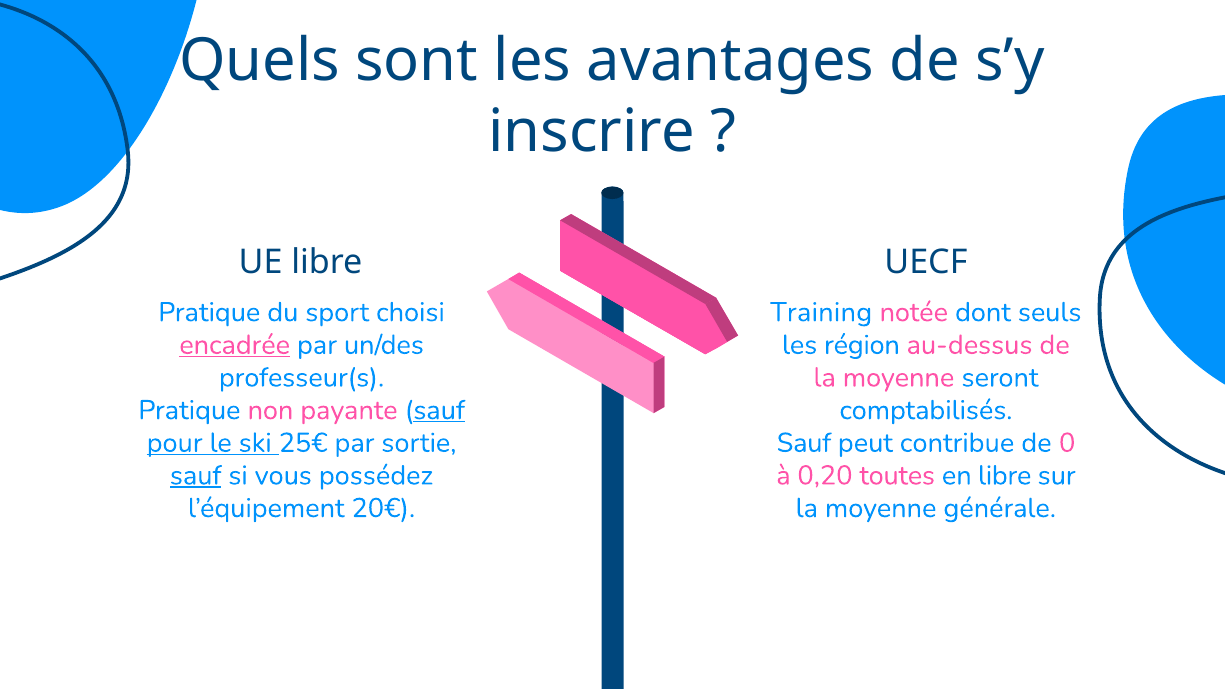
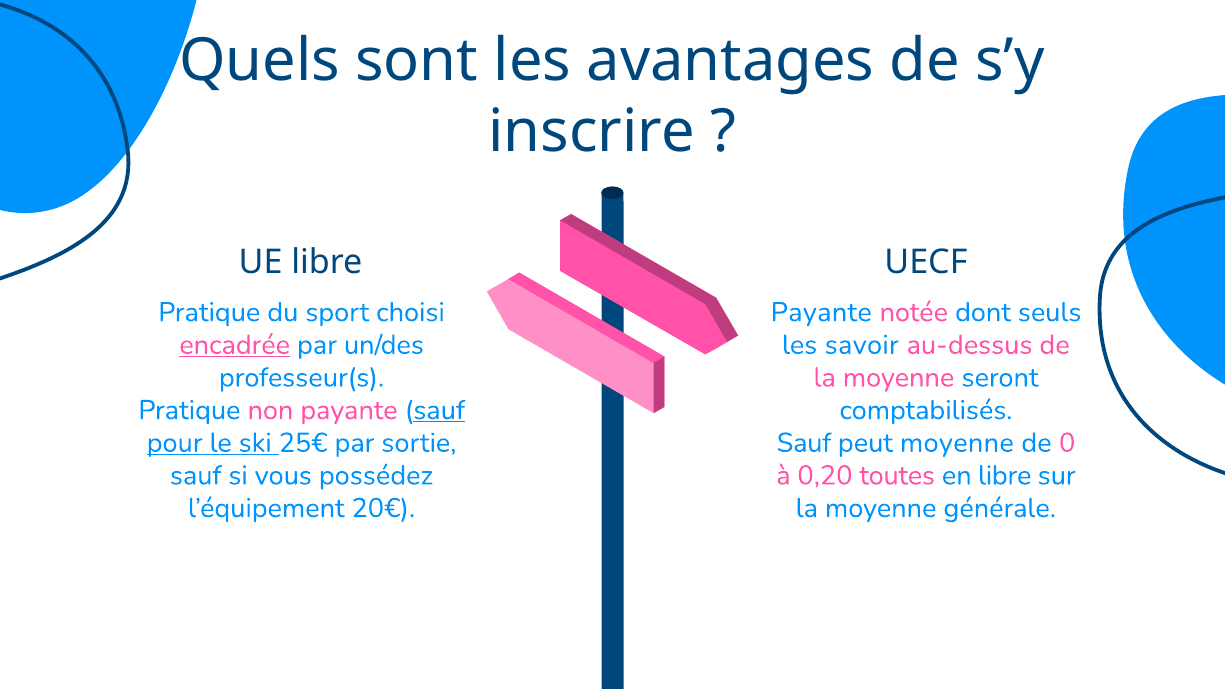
Training: Training -> Payante (821, 312)
région: région -> savoir (862, 345)
peut contribue: contribue -> moyenne (957, 443)
sauf underline: present -> none (196, 476)
